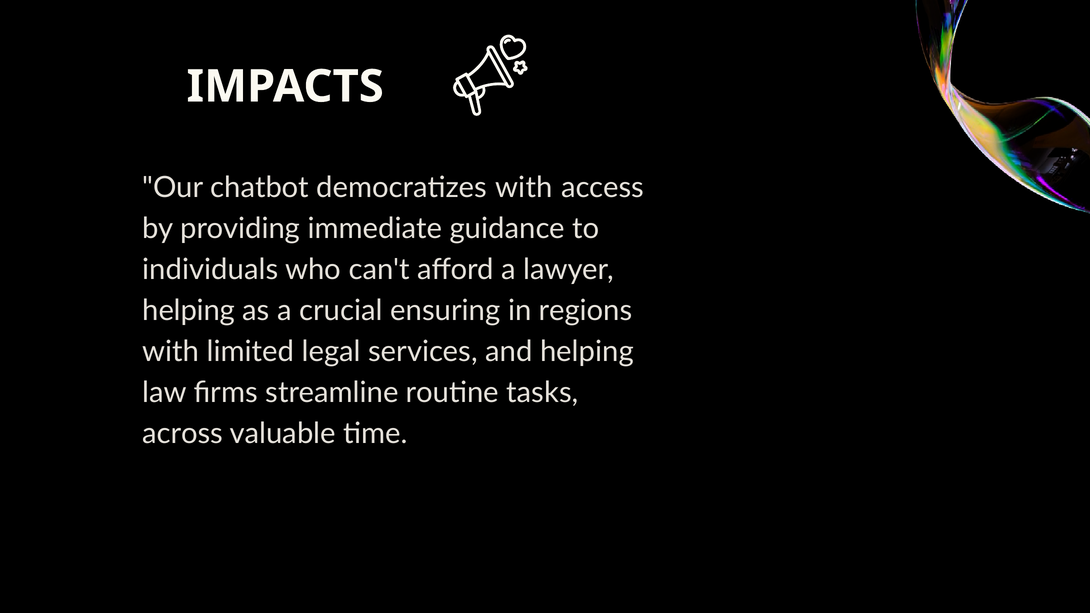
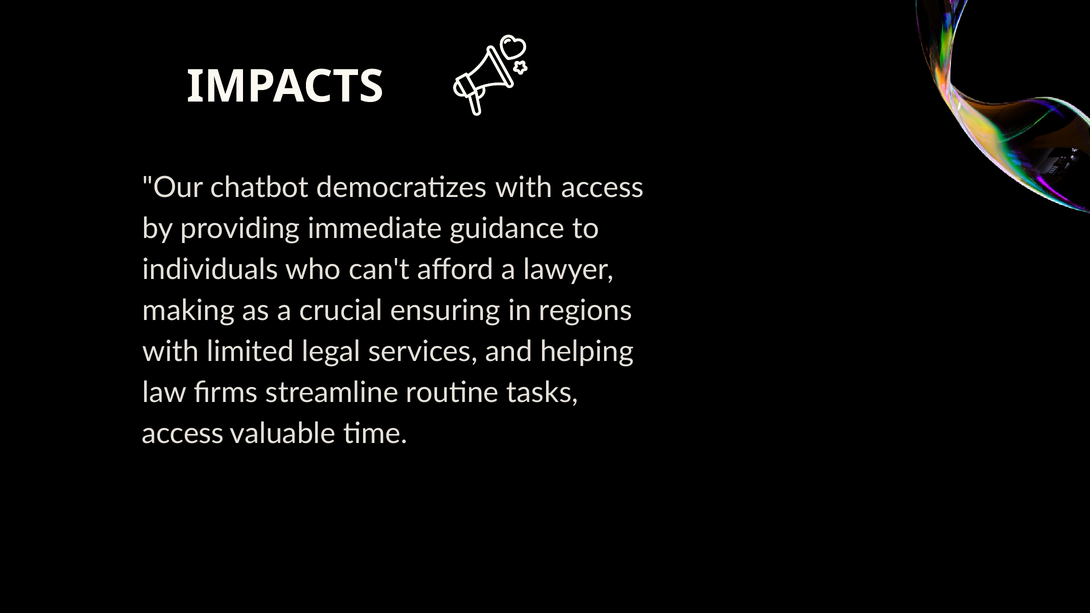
helping: helping -> making (189, 311)
across: across -> access (183, 434)
